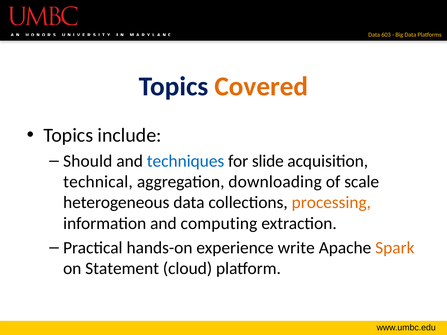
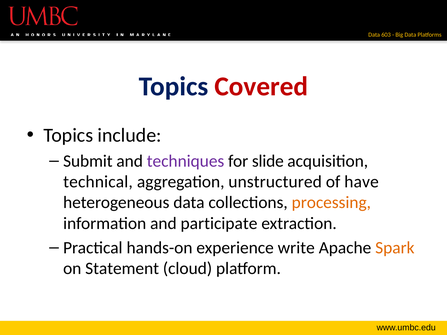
Covered colour: orange -> red (261, 86)
Should: Should -> Submit (88, 161)
techniques colour: blue -> purple (186, 161)
downloading: downloading -> unstructured (275, 182)
scale: scale -> have (362, 182)
computing: computing -> participate (219, 224)
